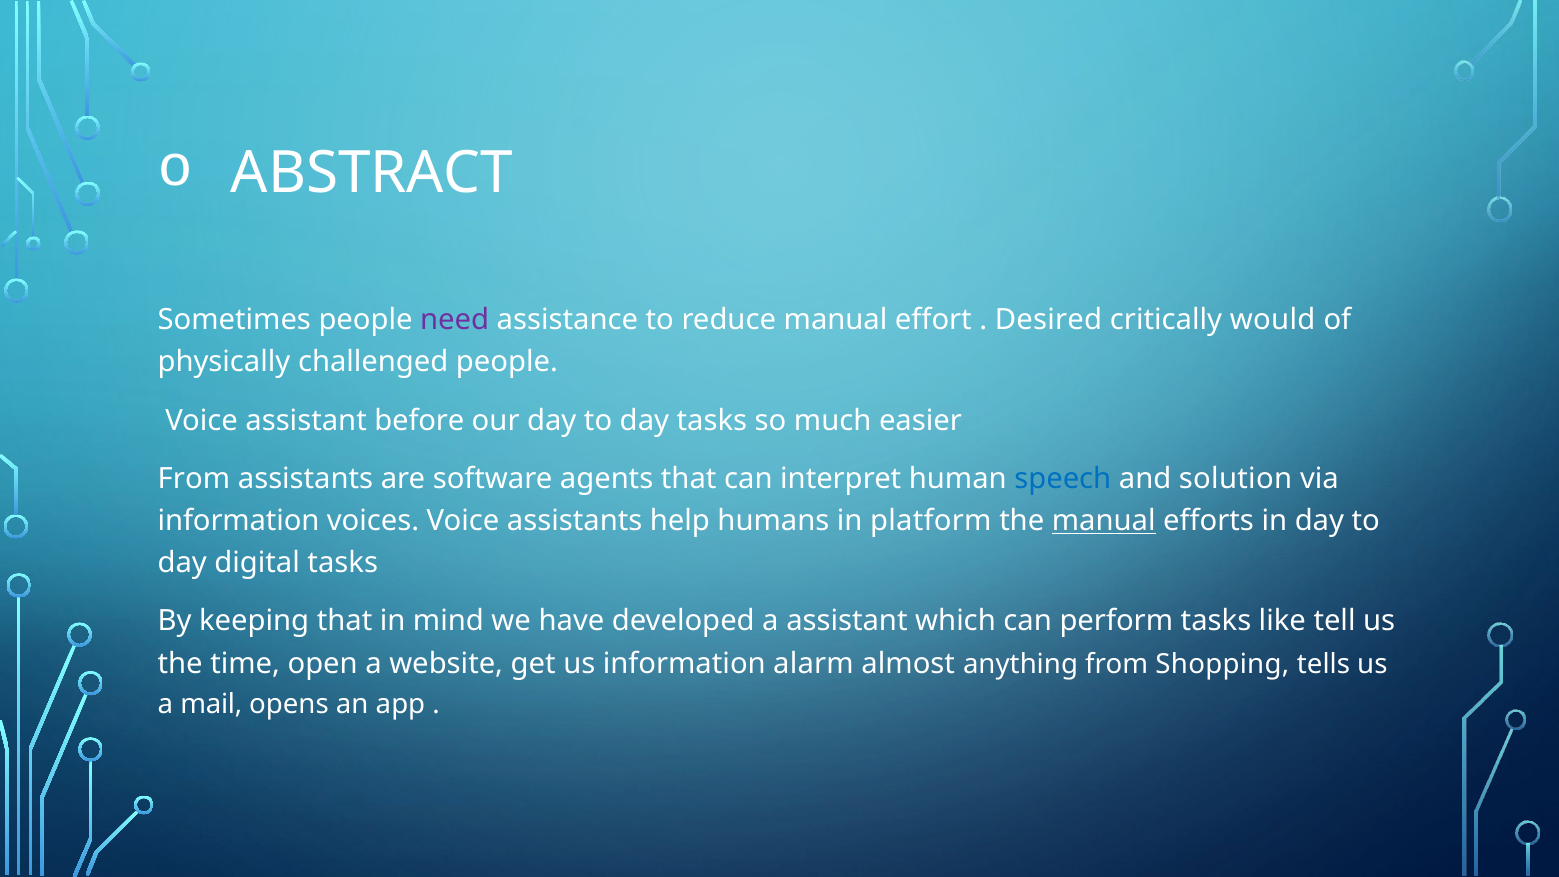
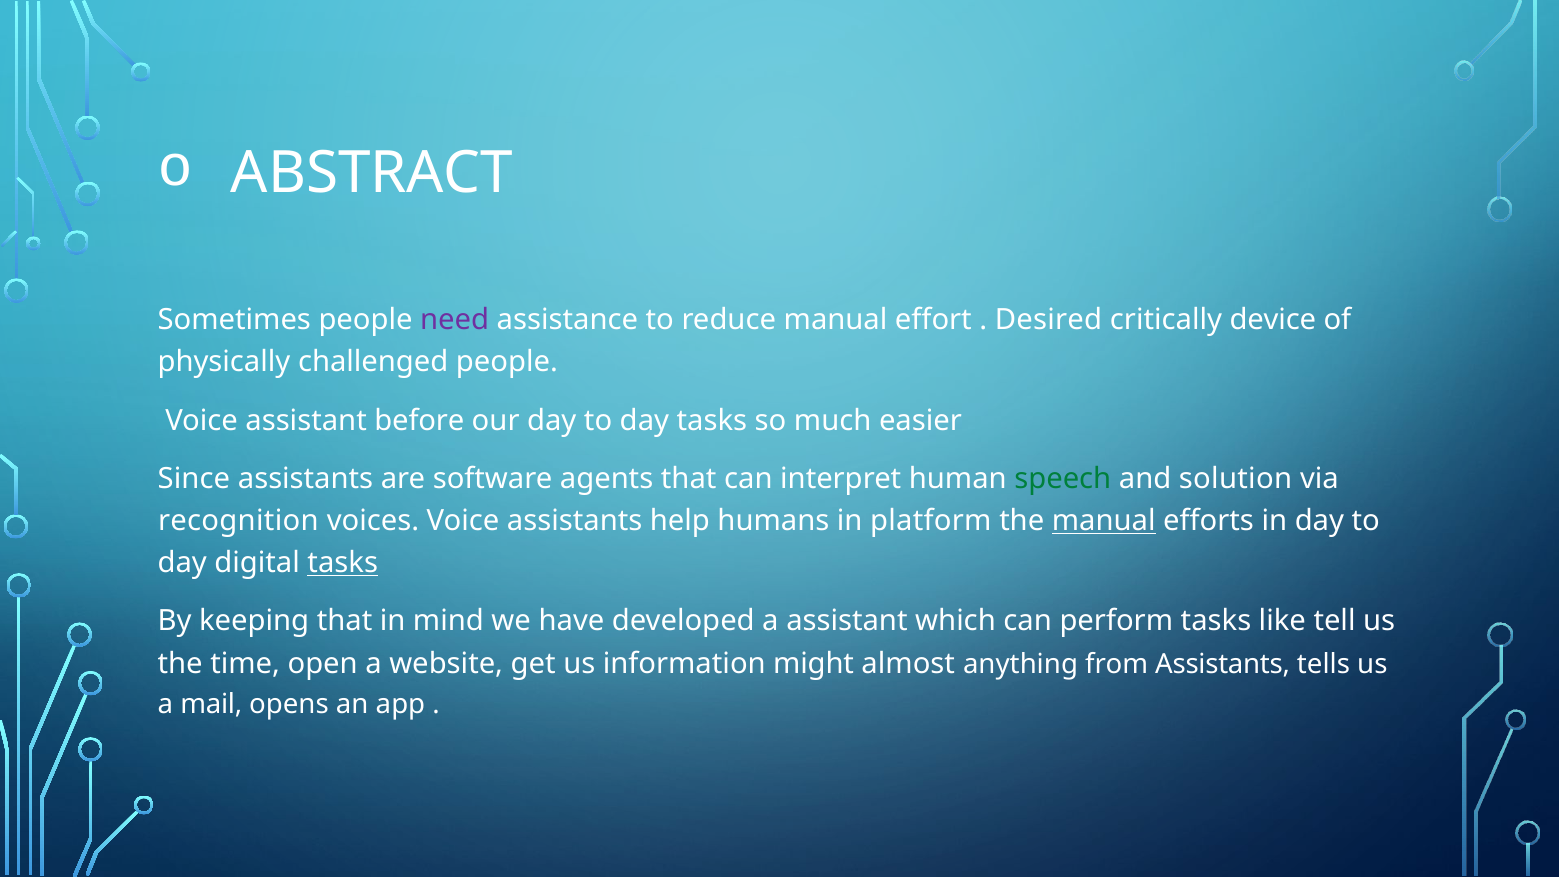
would: would -> device (1273, 320)
From: From -> Since (194, 479)
speech colour: blue -> green (1063, 479)
information: information -> recognition (238, 521)
tasks underline: none -> present (343, 563)
alarm: alarm -> might (814, 663)
from Shopping: Shopping -> Assistants (1223, 664)
